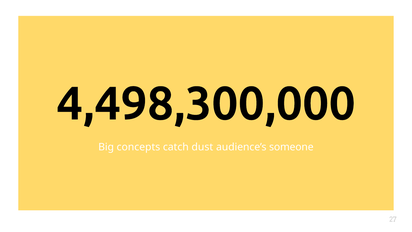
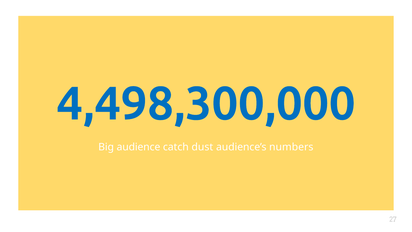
4,498,300,000 colour: black -> blue (206, 104)
concepts: concepts -> audience (138, 147)
someone: someone -> numbers (291, 147)
